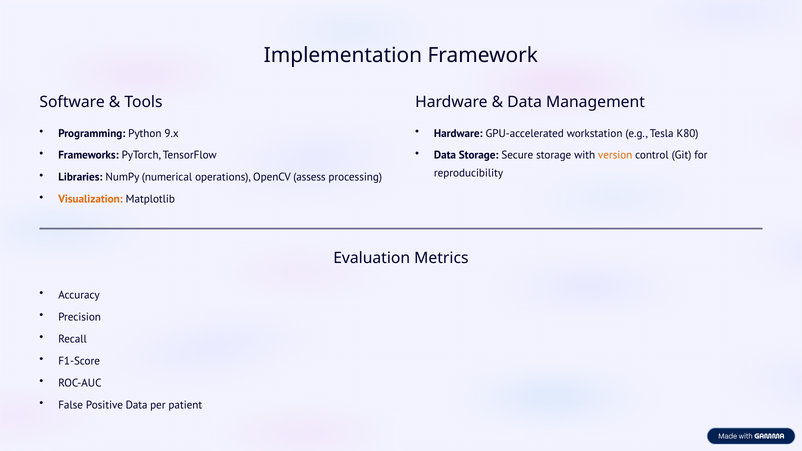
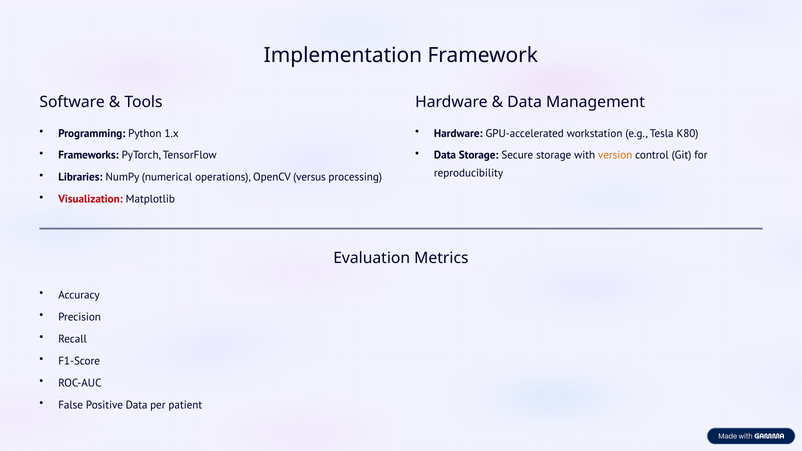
9.x: 9.x -> 1.x (172, 133)
assess: assess -> versus (309, 177)
Visualization colour: orange -> red (90, 199)
